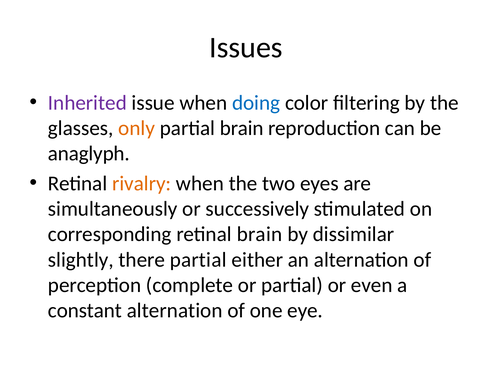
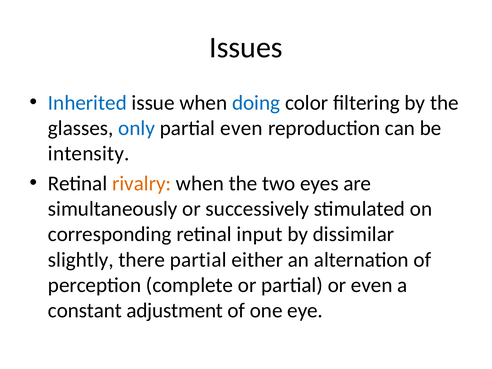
Inherited colour: purple -> blue (87, 103)
only colour: orange -> blue (137, 128)
partial brain: brain -> even (241, 128)
anaglyph: anaglyph -> intensity (89, 154)
retinal brain: brain -> input (259, 234)
constant alternation: alternation -> adjustment (175, 311)
